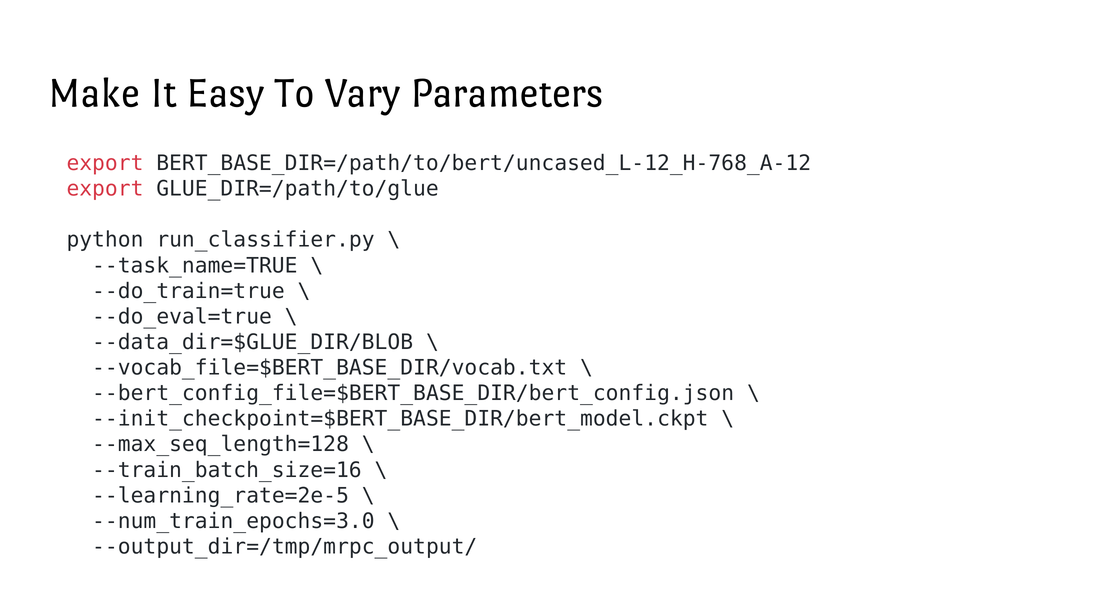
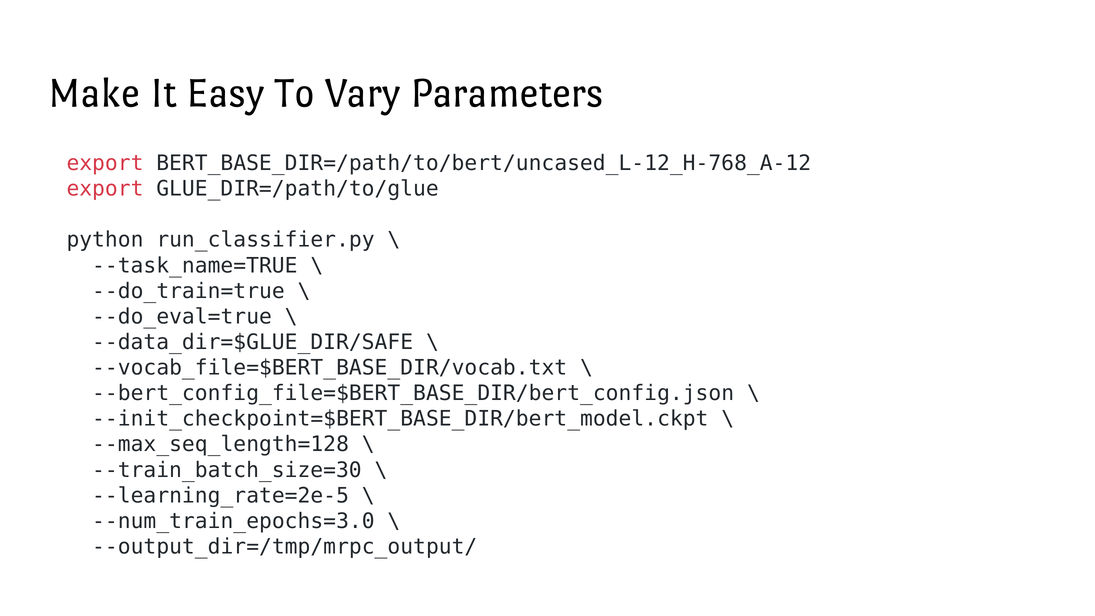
--data_dir=$GLUE_DIR/BLOB: --data_dir=$GLUE_DIR/BLOB -> --data_dir=$GLUE_DIR/SAFE (253, 342)
--train_batch_size=16: --train_batch_size=16 -> --train_batch_size=30 (227, 470)
